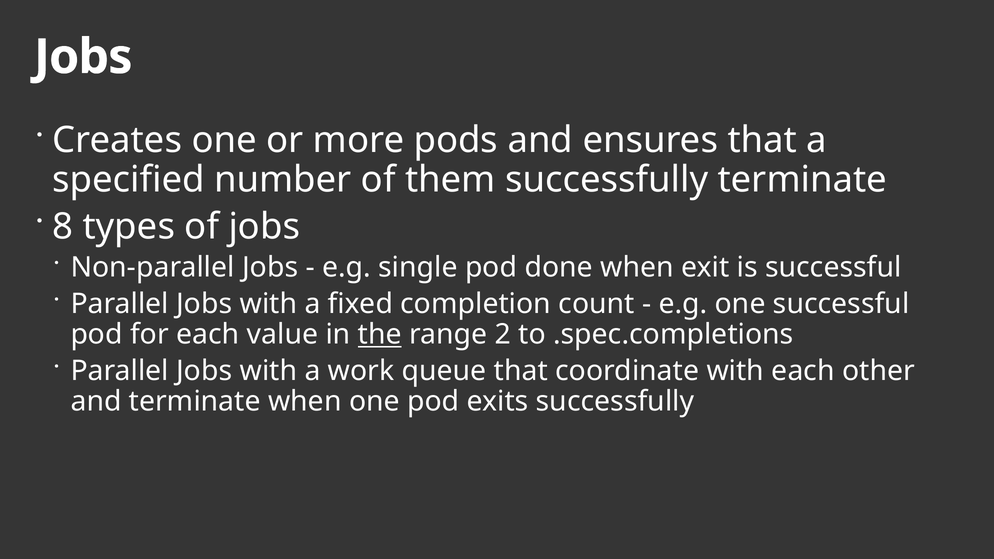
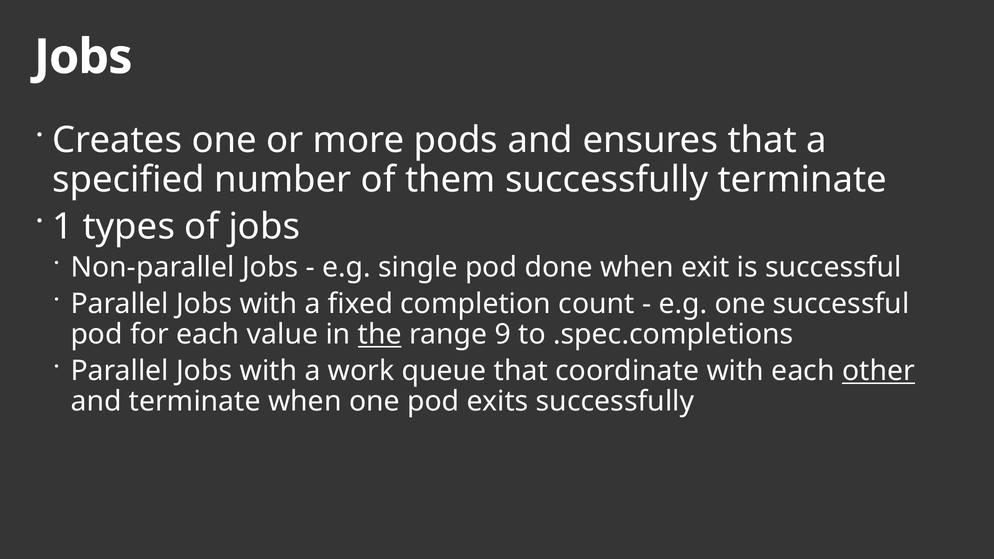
8: 8 -> 1 (63, 227)
2: 2 -> 9 (503, 335)
other underline: none -> present (878, 371)
